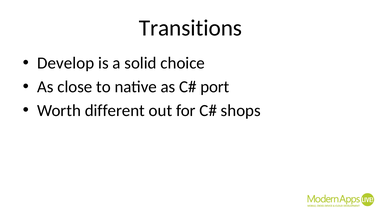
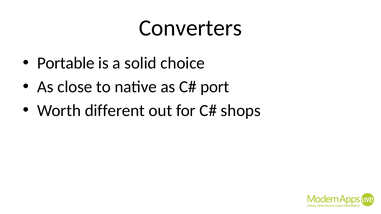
Transitions: Transitions -> Converters (190, 28)
Develop: Develop -> Portable (66, 63)
